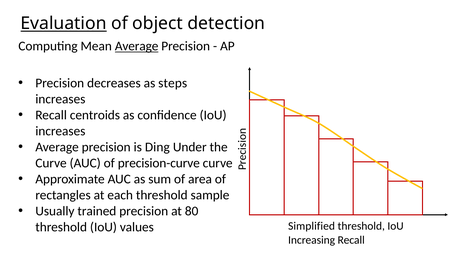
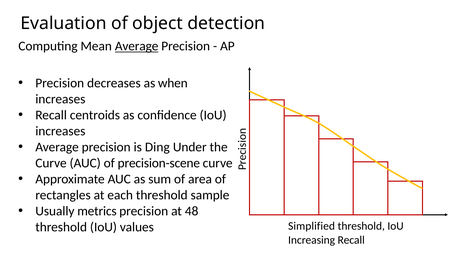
Evaluation underline: present -> none (64, 23)
steps: steps -> when (173, 83)
precision-curve: precision-curve -> precision-scene (159, 163)
trained: trained -> metrics (97, 211)
80: 80 -> 48 (192, 211)
